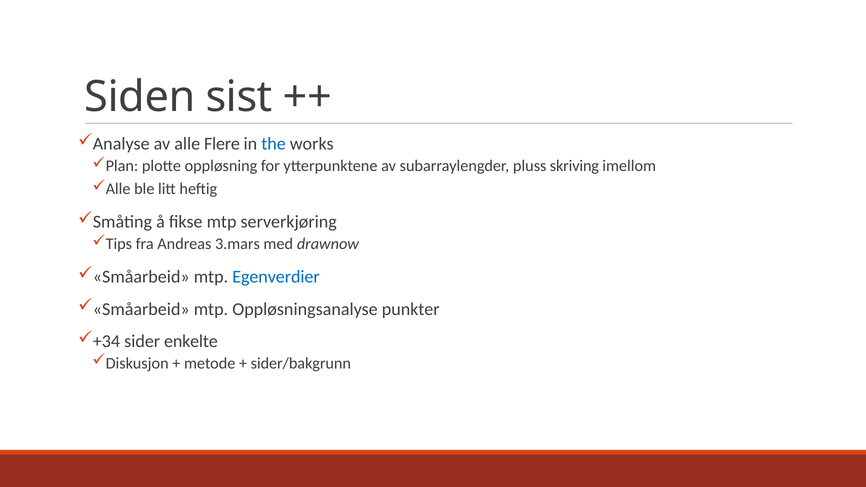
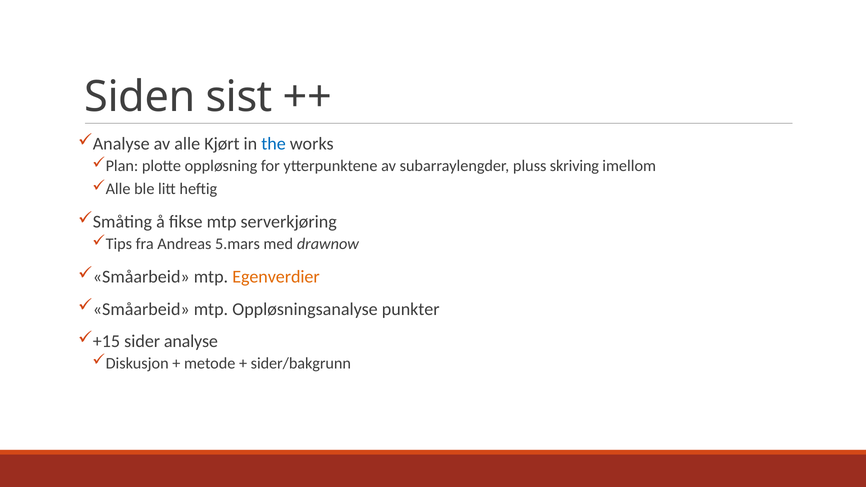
Flere: Flere -> Kjørt (222, 144)
3.mars: 3.mars -> 5.mars (237, 244)
Egenverdier colour: blue -> orange (276, 277)
+34: +34 -> +15 (106, 341)
sider enkelte: enkelte -> analyse (191, 341)
